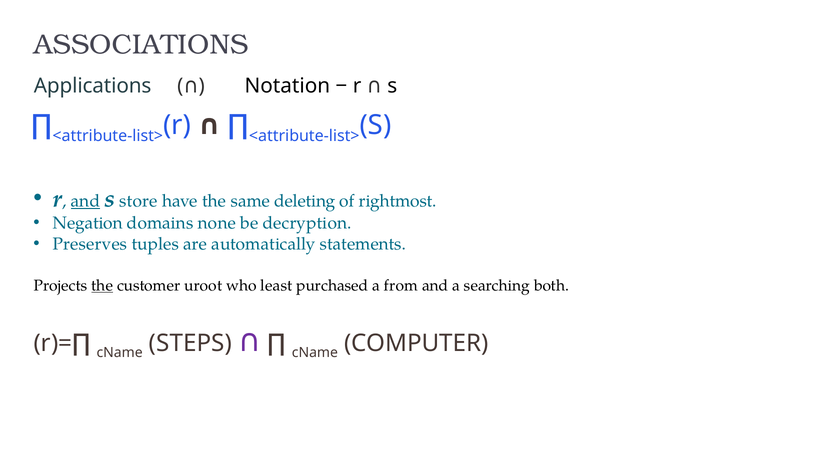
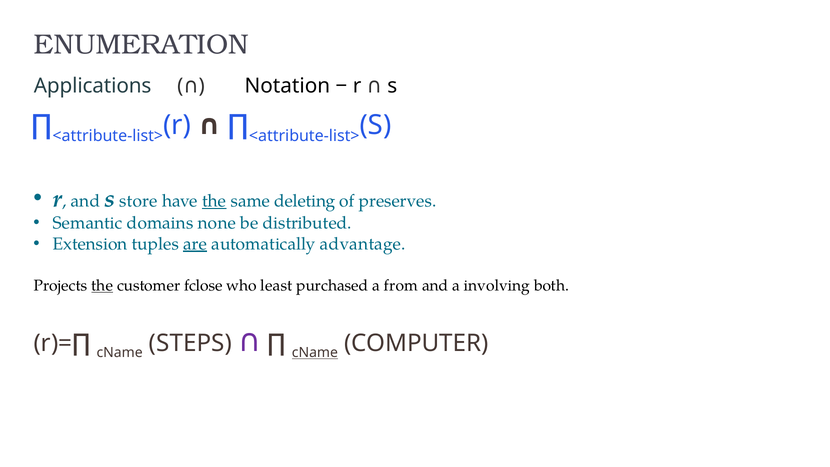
ASSOCIATIONS: ASSOCIATIONS -> ENUMERATION (141, 44)
and underline: present -> none (85, 201)
the underline: none -> present (214, 201)
rightmost: rightmost -> preserves (398, 201)
Negation: Negation -> Semantic (88, 223)
decryption: decryption -> distributed (307, 223)
Preserves: Preserves -> Extension (90, 244)
are underline: none -> present (195, 244)
statements: statements -> advantage (363, 244)
uroot: uroot -> fclose (203, 285)
searching: searching -> involving (497, 285)
cName underline: none -> present (315, 353)
